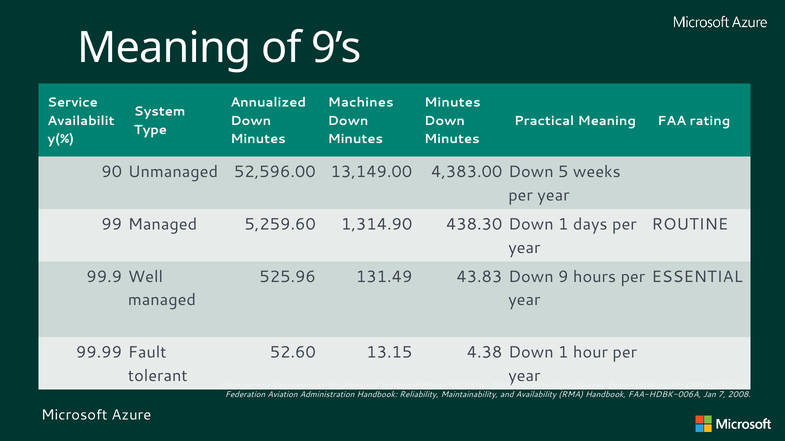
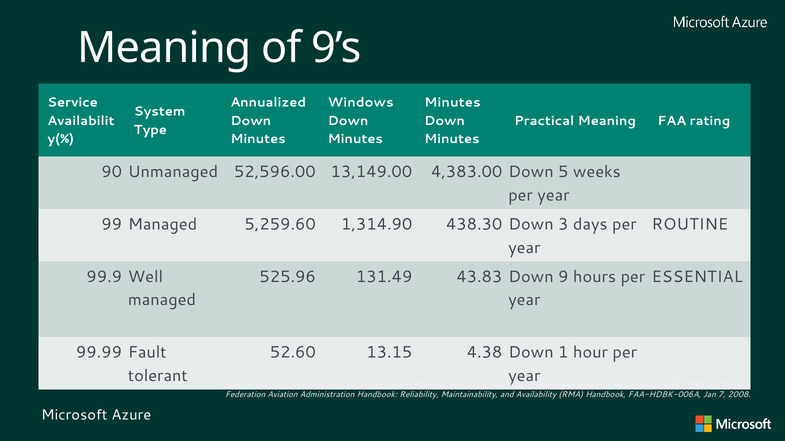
Machines: Machines -> Windows (361, 102)
438.30 Down 1: 1 -> 3 (563, 225)
